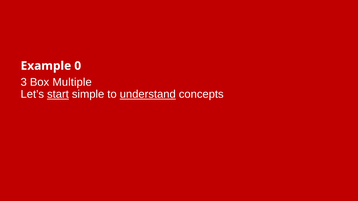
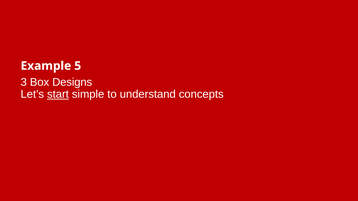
0: 0 -> 5 (78, 66)
Multiple: Multiple -> Designs (72, 82)
understand underline: present -> none (148, 94)
